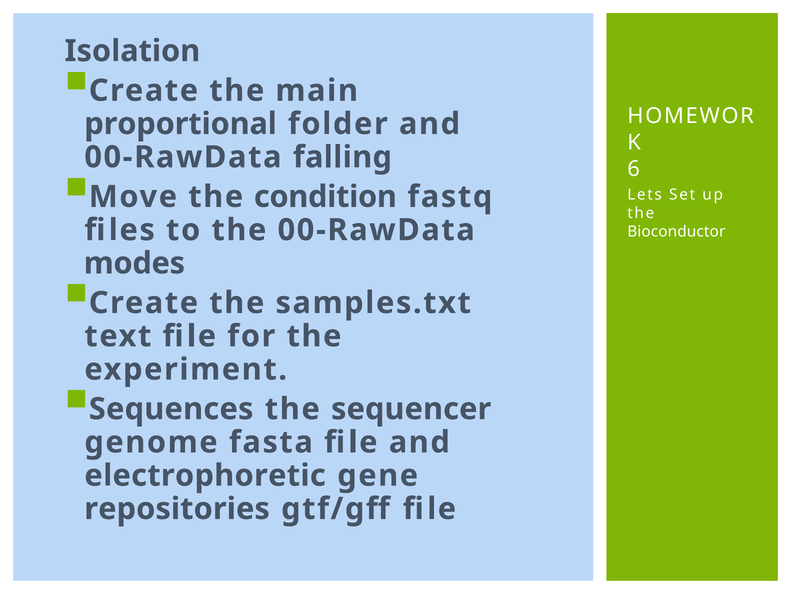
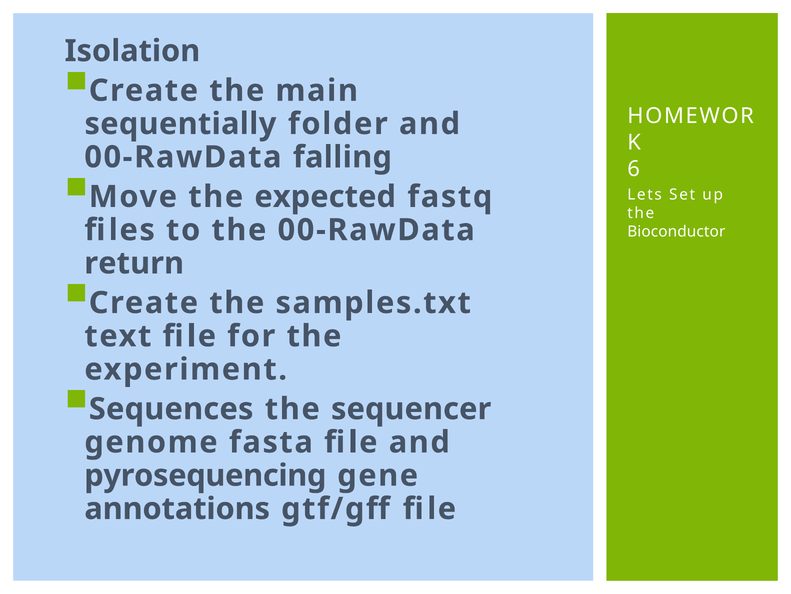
proportional: proportional -> sequentially (180, 124)
condition: condition -> expected (325, 197)
modes: modes -> return (134, 263)
electrophoretic: electrophoretic -> pyrosequencing (205, 475)
repositories: repositories -> annotations (177, 508)
